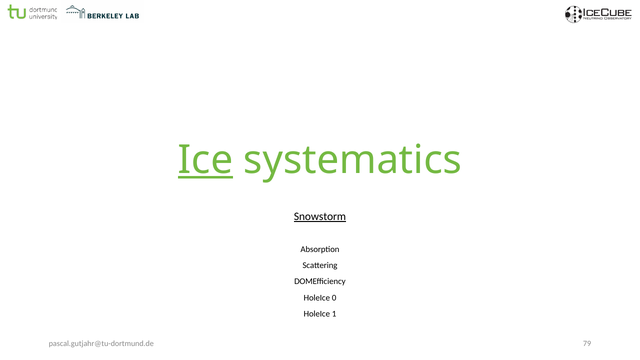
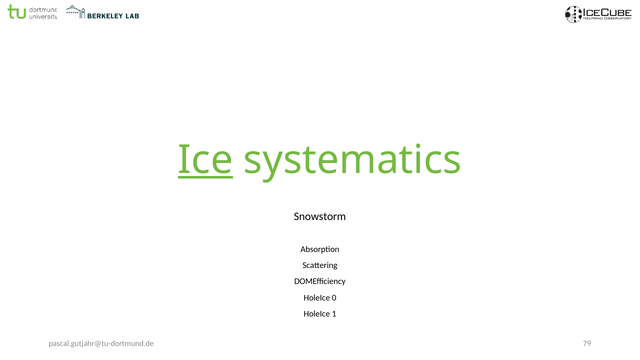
Snowstorm underline: present -> none (320, 217)
